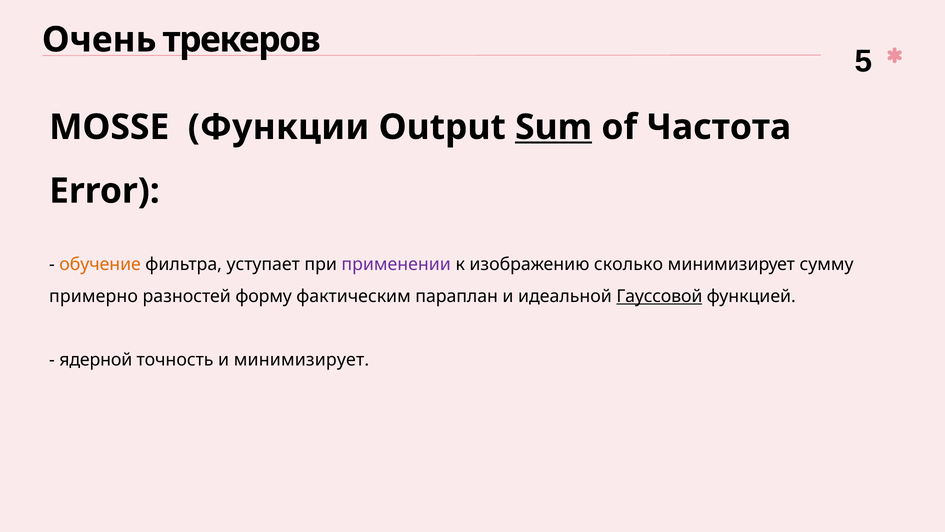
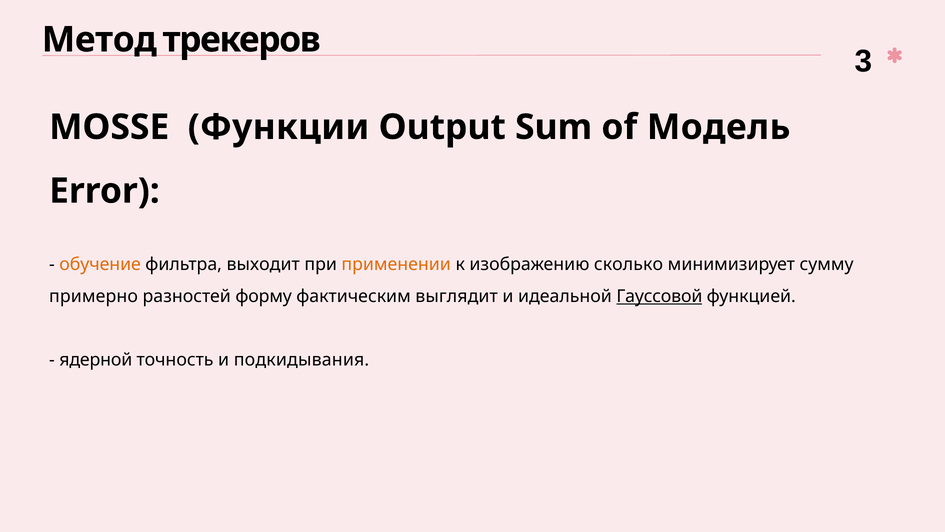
Очень: Очень -> Метод (99, 40)
5: 5 -> 3 (864, 61)
Sum underline: present -> none (554, 127)
Частота: Частота -> Модель (719, 127)
уступает: уступает -> выходит (263, 264)
применении colour: purple -> orange (396, 264)
параплан: параплан -> выглядит (457, 296)
и минимизирует: минимизирует -> подкидывания (302, 360)
